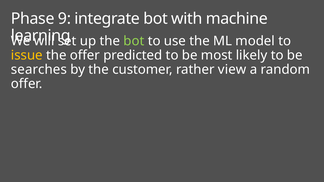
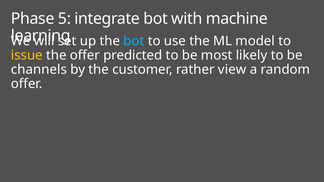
9: 9 -> 5 (65, 19)
bot colour: light green -> light blue (134, 41)
searches: searches -> channels (39, 70)
